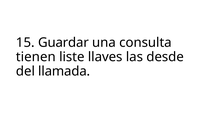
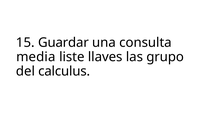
tienen: tienen -> media (36, 57)
desde: desde -> grupo (165, 57)
llamada: llamada -> calculus (64, 71)
